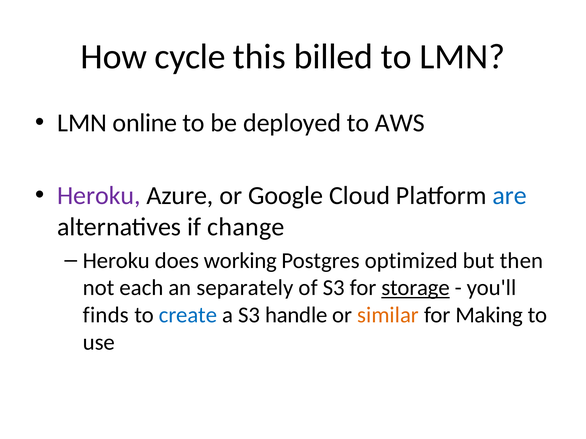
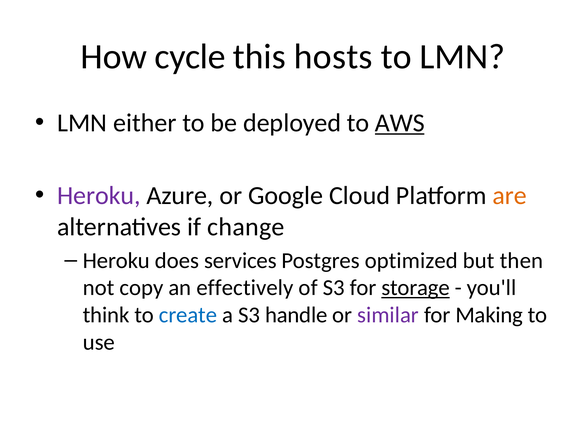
billed: billed -> hosts (333, 57)
online: online -> either (145, 123)
AWS underline: none -> present (400, 123)
are colour: blue -> orange (510, 196)
working: working -> services (240, 261)
each: each -> copy (141, 288)
separately: separately -> effectively (245, 288)
finds: finds -> think (106, 315)
similar colour: orange -> purple (388, 315)
